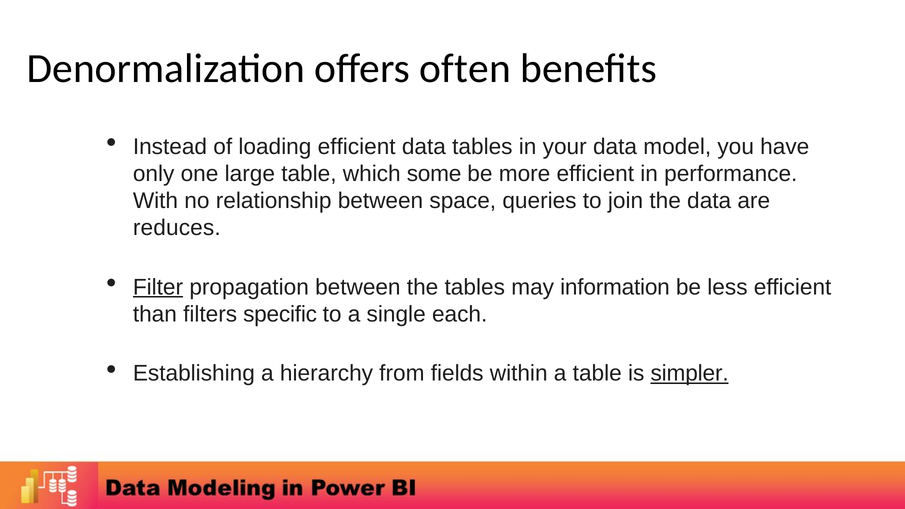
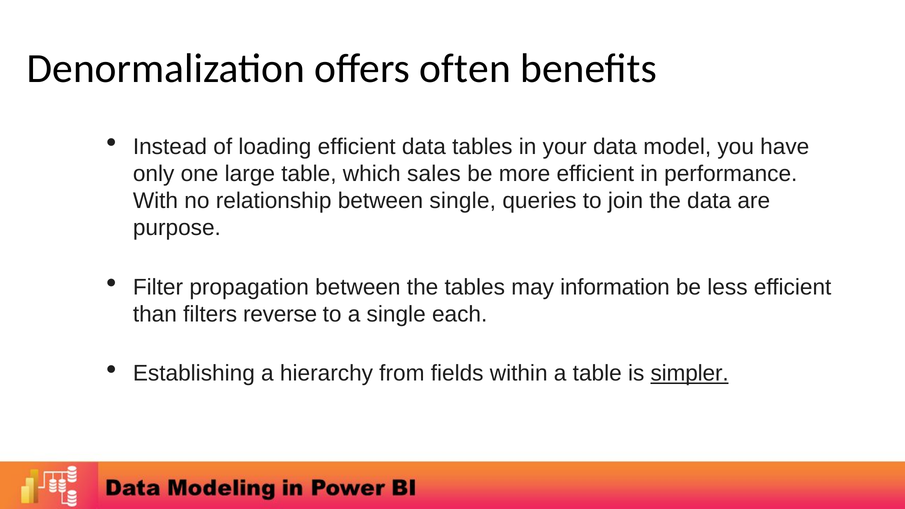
some: some -> sales (434, 174)
between space: space -> single (463, 201)
reduces: reduces -> purpose (177, 228)
Filter underline: present -> none (158, 287)
specific: specific -> reverse (280, 314)
